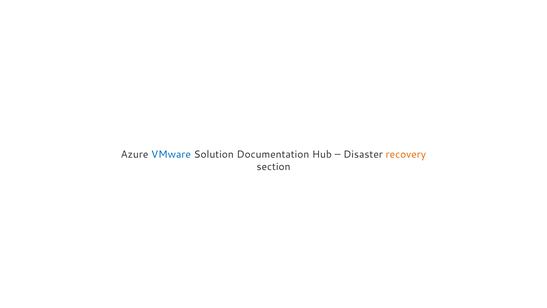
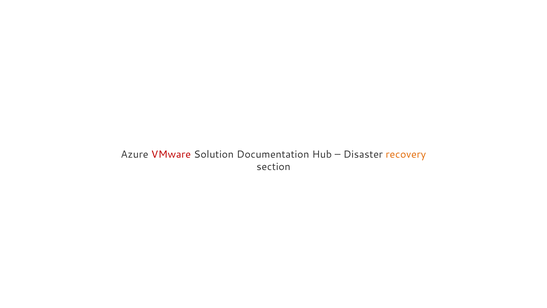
VMware colour: blue -> red (171, 154)
